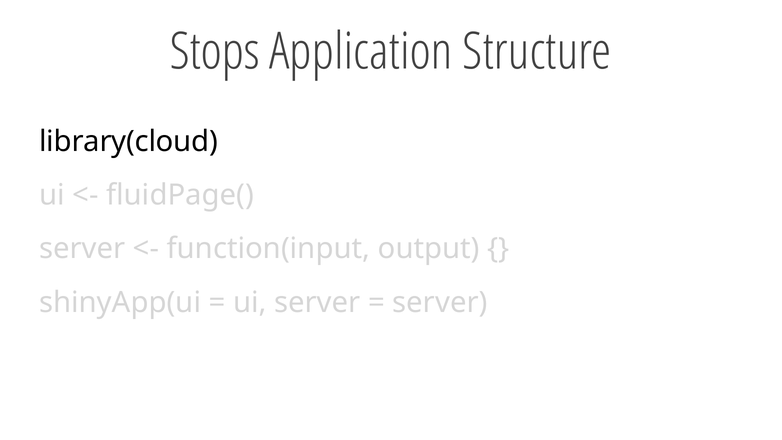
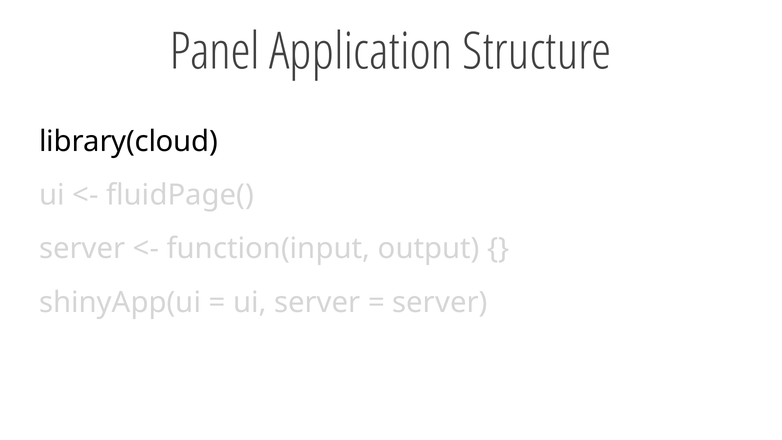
Stops: Stops -> Panel (215, 52)
